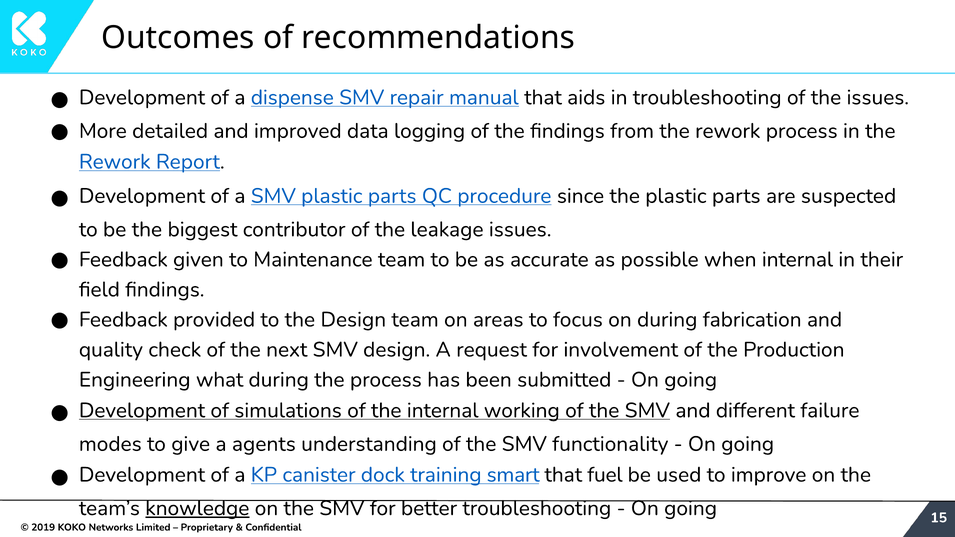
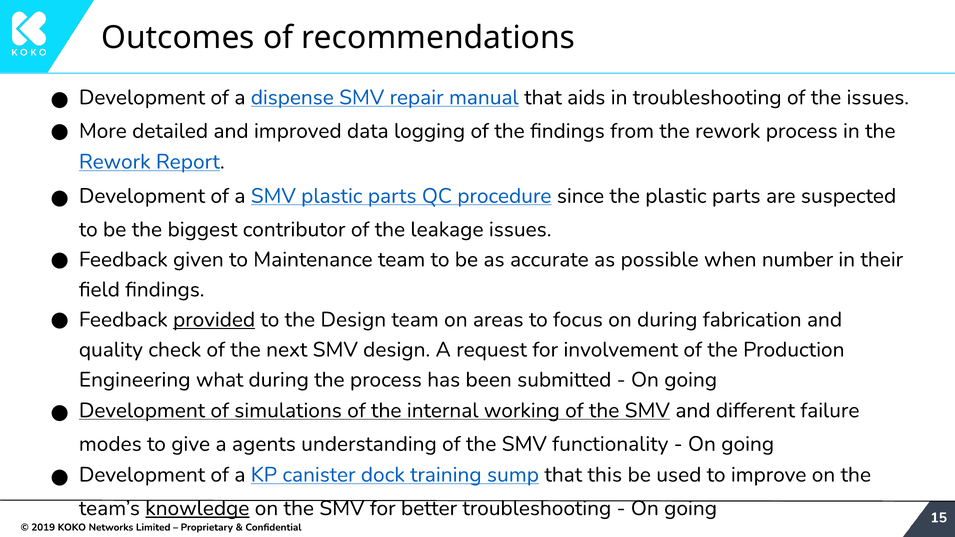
when internal: internal -> number (798, 260)
provided underline: none -> present (214, 320)
smart: smart -> sump (513, 475)
fuel: fuel -> this (605, 475)
